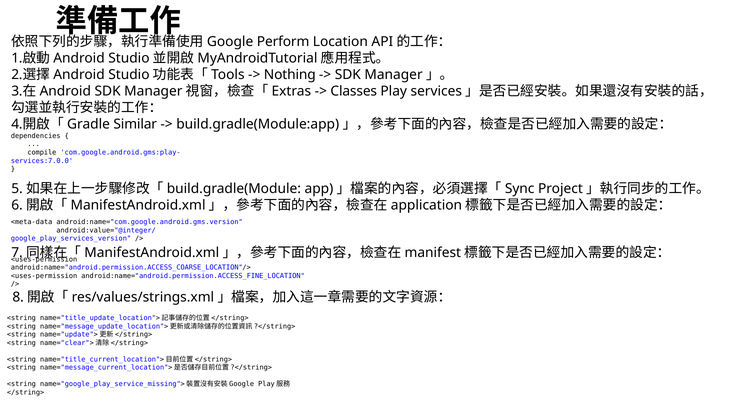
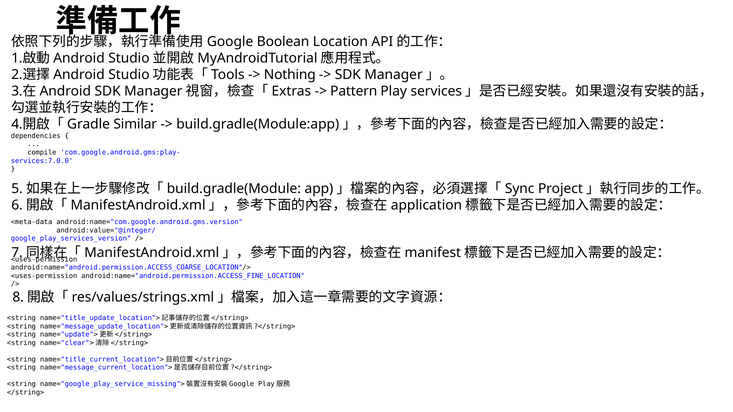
Perform: Perform -> Boolean (283, 42)
Classes: Classes -> Pattern (354, 91)
